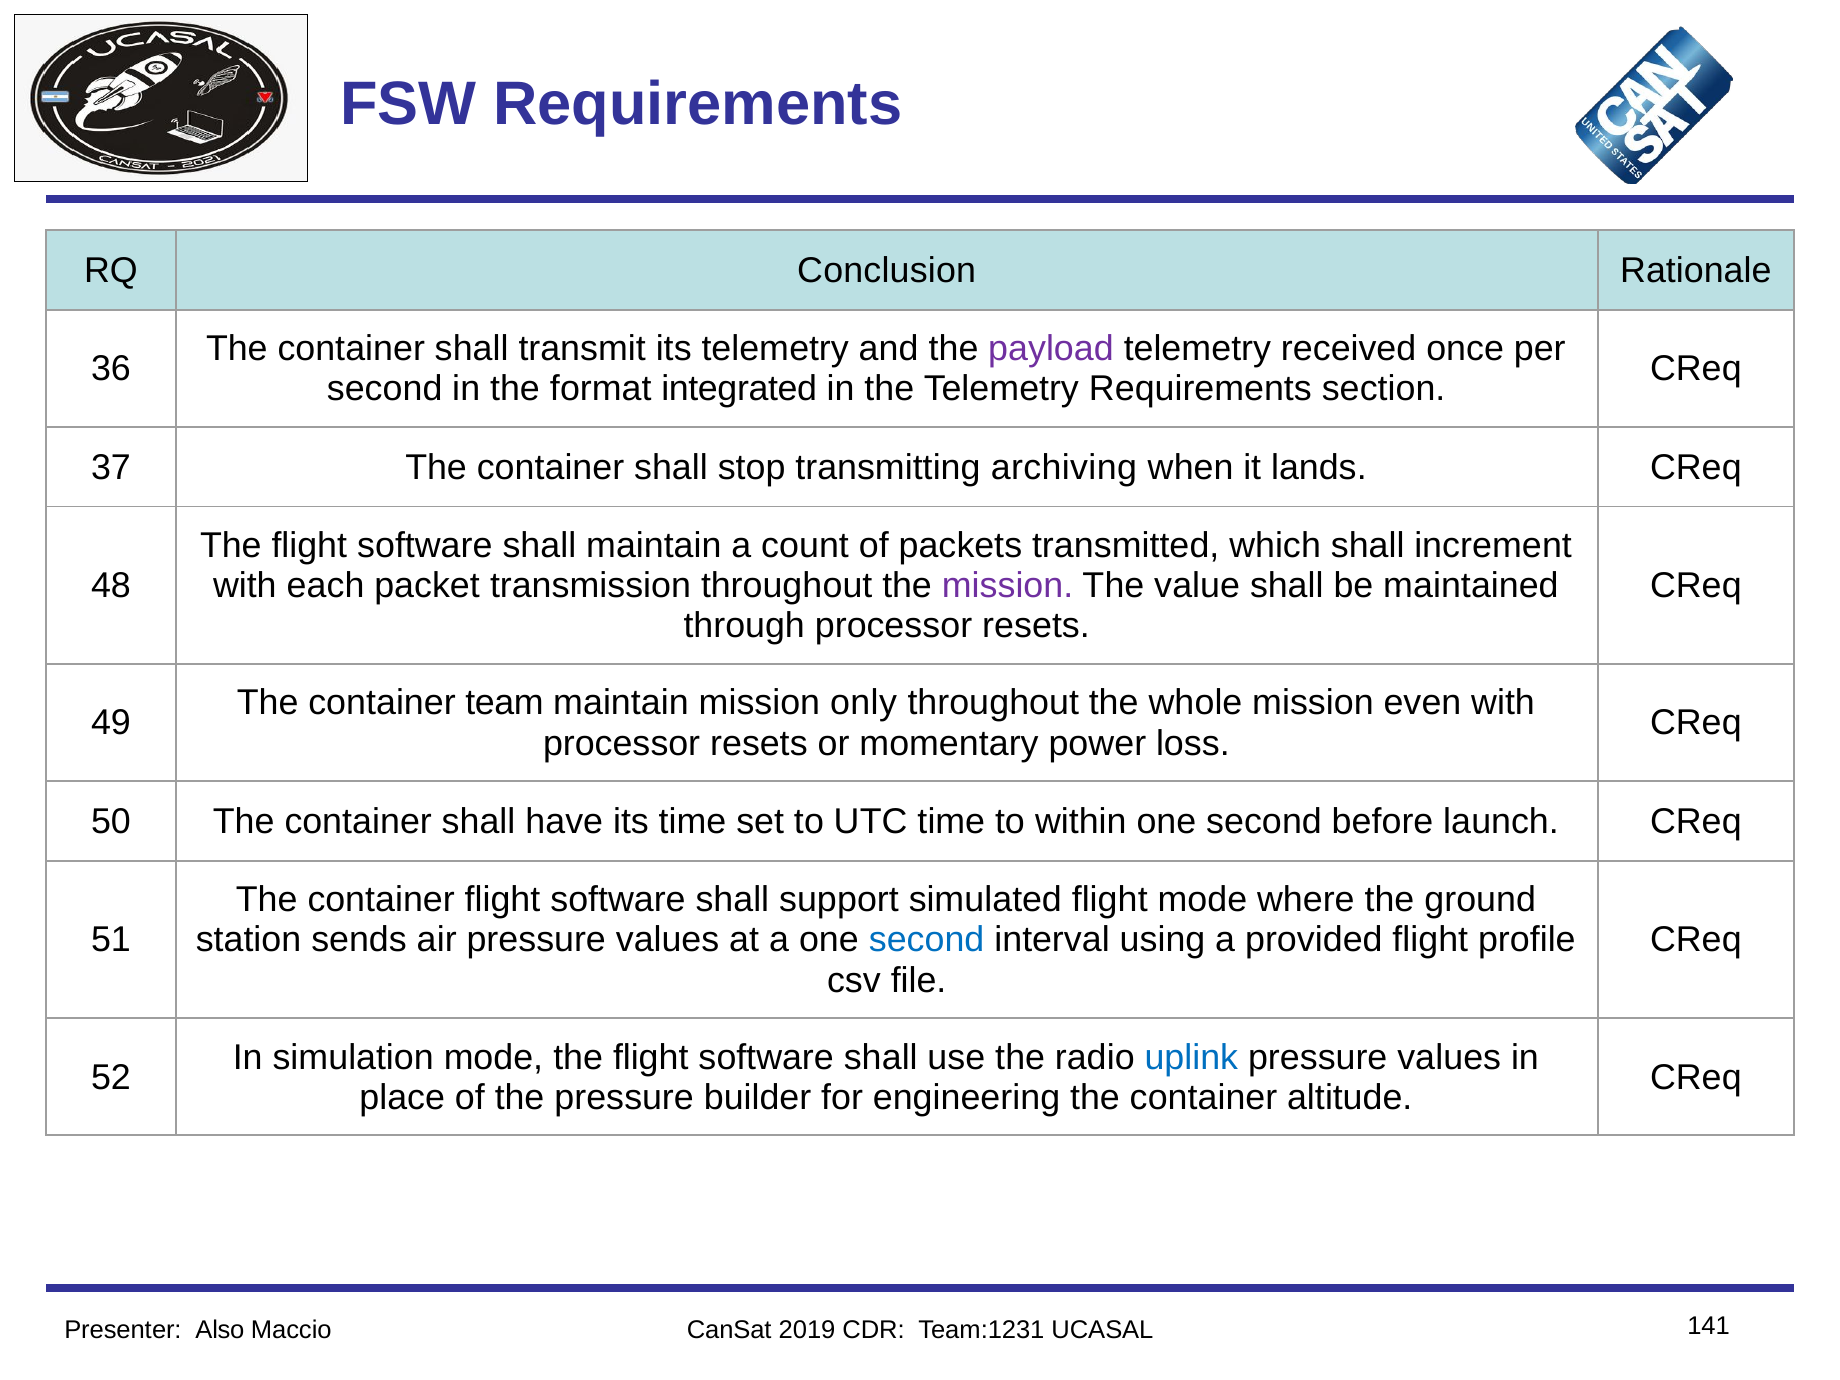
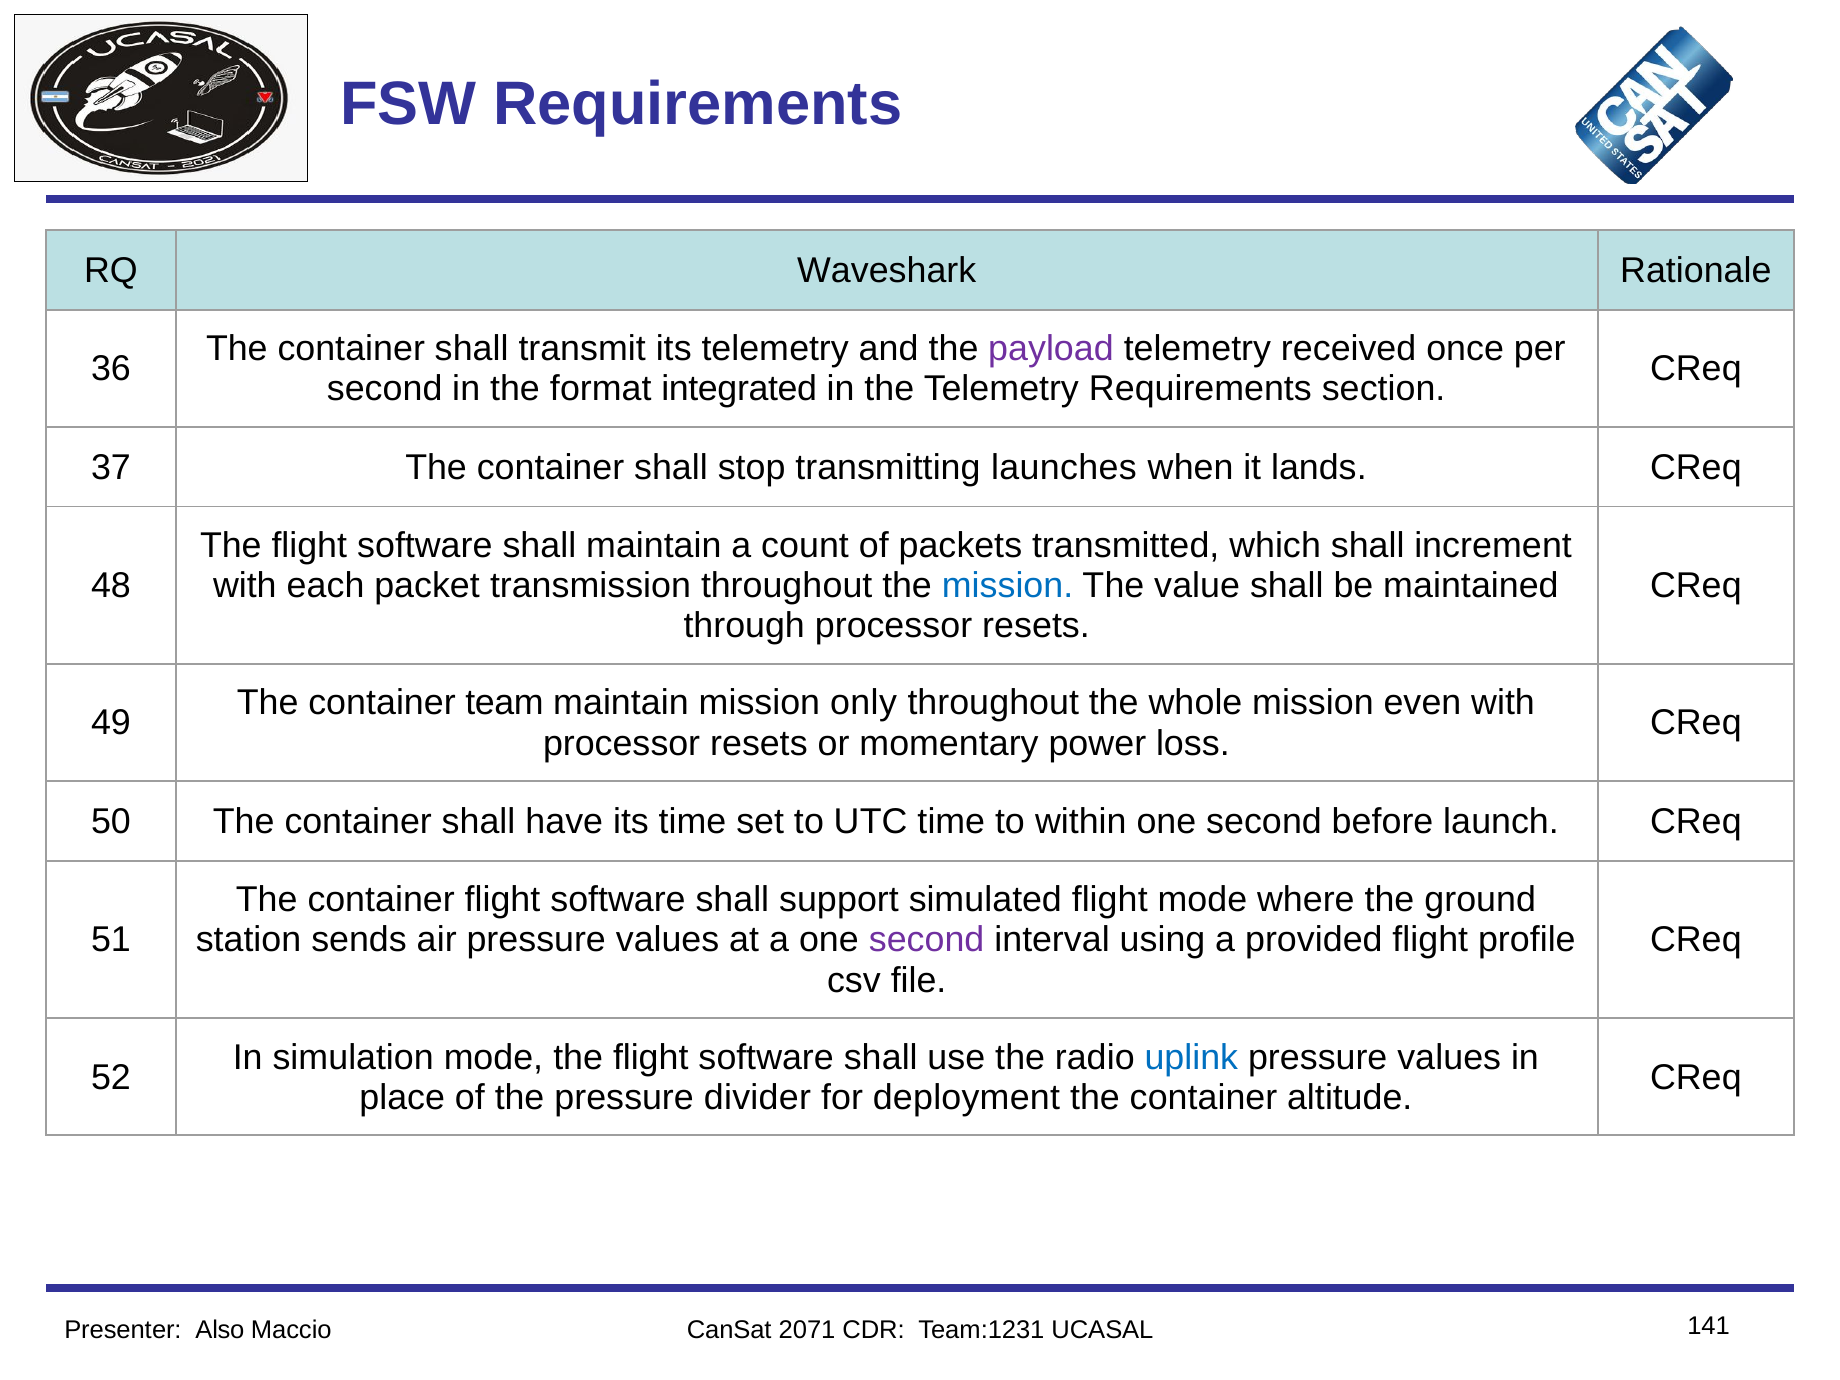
Conclusion: Conclusion -> Waveshark (887, 271)
archiving: archiving -> launches (1064, 467)
mission colour: purple -> blue (1008, 586)
second colour: blue -> purple (927, 940)
builder: builder -> divider (757, 1097)
engineering: engineering -> deployment (966, 1097)
2019: 2019 -> 2071 (807, 1330)
